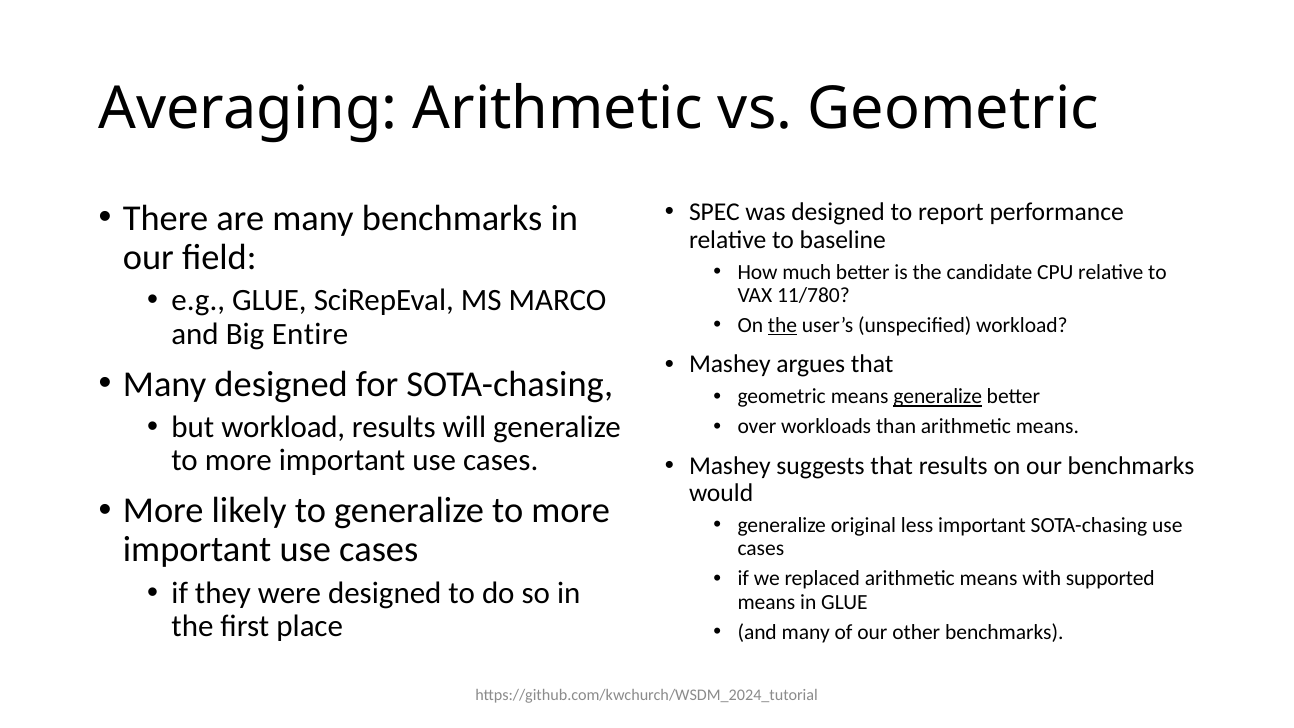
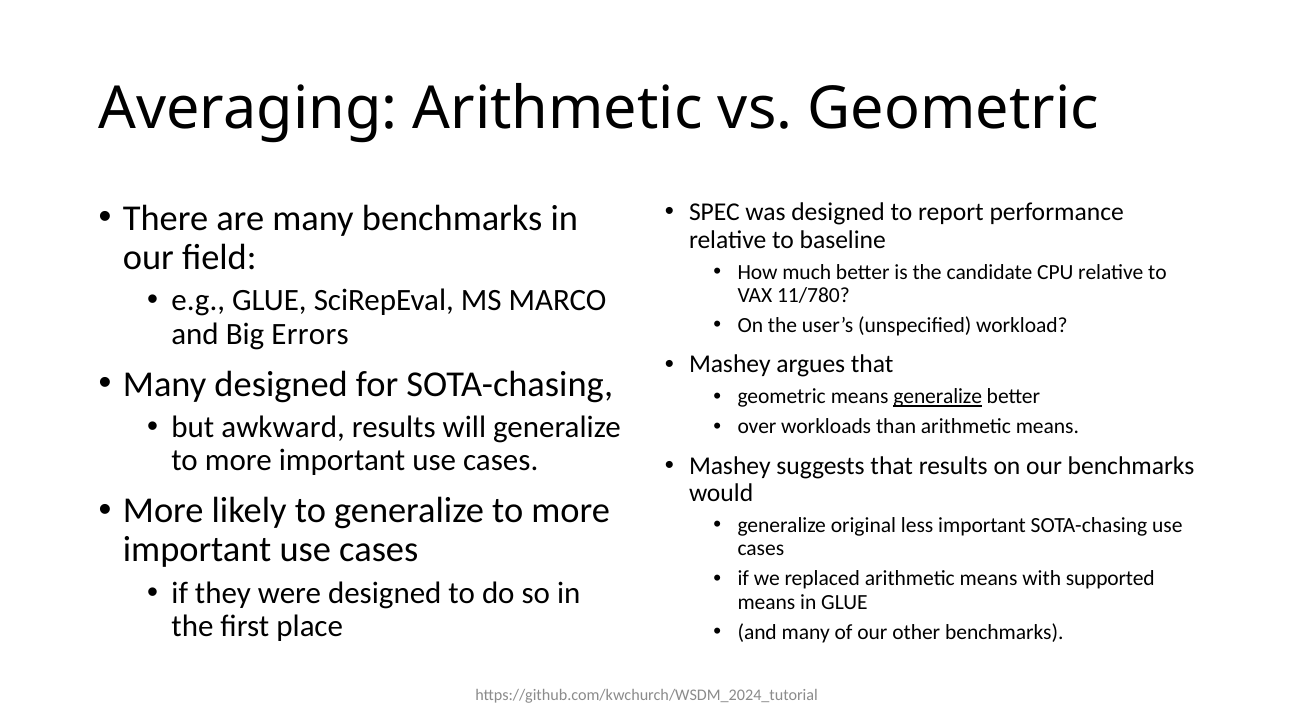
the underline: present -> none (783, 325)
Entire: Entire -> Errors (310, 334)
but workload: workload -> awkward (283, 427)
